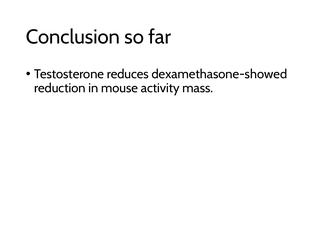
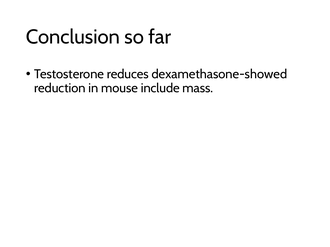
activity: activity -> include (160, 88)
